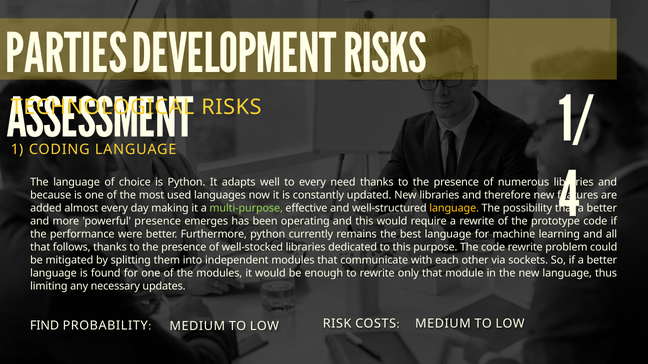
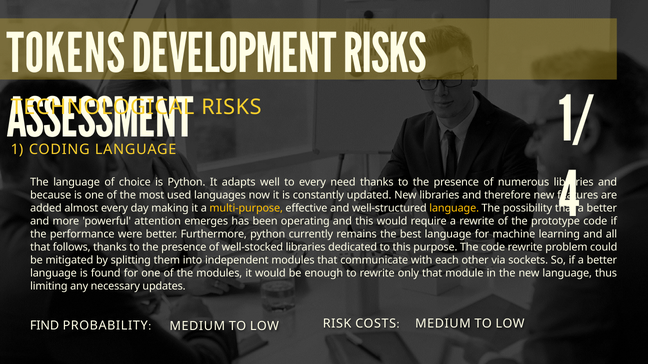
PARTIES: PARTIES -> TOKENS (66, 54)
multi-purpose colour: light green -> yellow (246, 209)
powerful presence: presence -> attention (158, 222)
